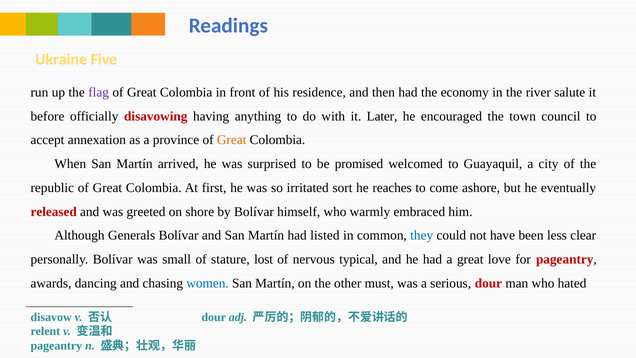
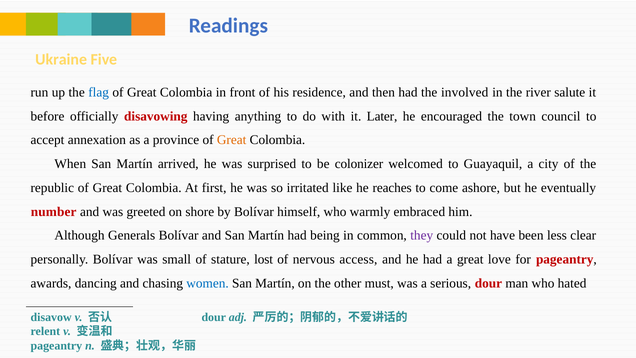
flag colour: purple -> blue (99, 92)
economy: economy -> involved (465, 92)
promised: promised -> colonizer (359, 164)
sort: sort -> like (342, 188)
released: released -> number (54, 212)
listed: listed -> being (325, 235)
they colour: blue -> purple (422, 235)
typical: typical -> access (358, 259)
